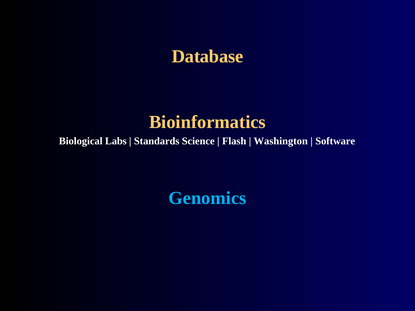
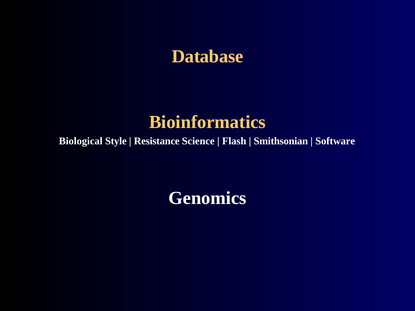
Labs: Labs -> Style (116, 141)
Standards: Standards -> Resistance (157, 141)
Washington: Washington -> Smithsonian (281, 141)
Genomics colour: light blue -> white (207, 198)
